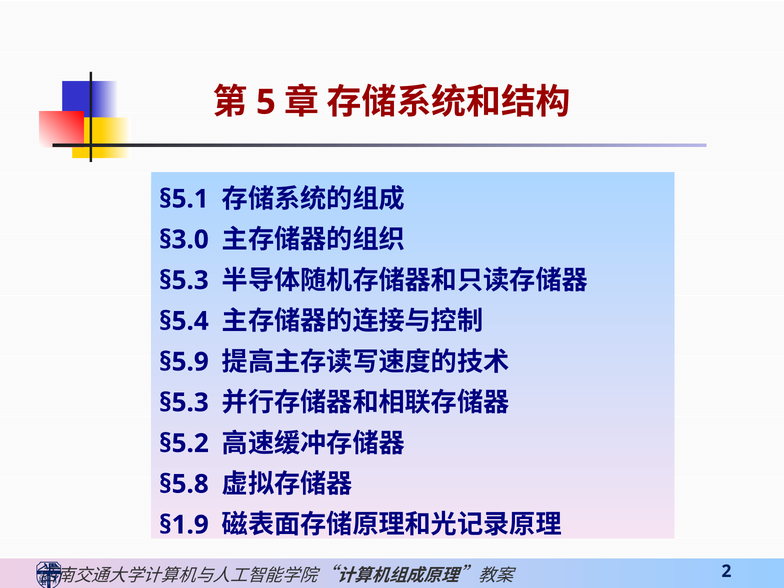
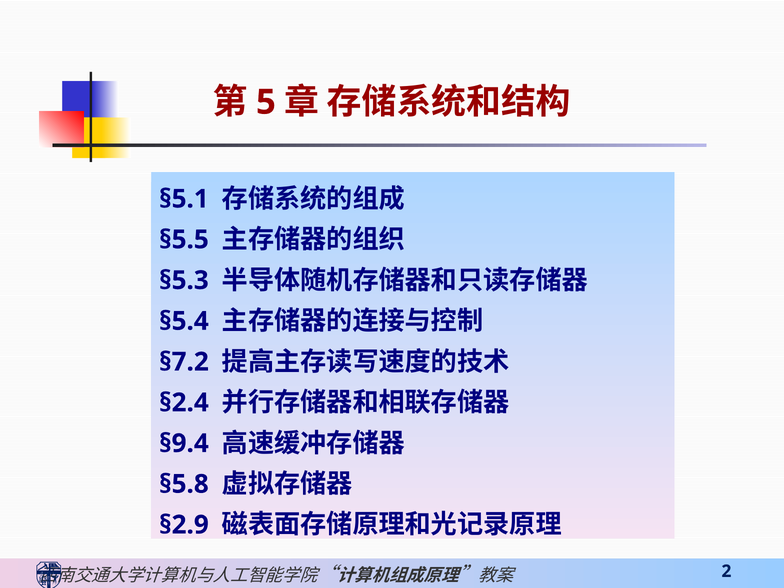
§3.0: §3.0 -> §5.5 (184, 240)
§5.9: §5.9 -> §7.2 (184, 362)
§5.3: §5.3 -> §2.4 (184, 403)
§5.2: §5.2 -> §9.4 (184, 443)
§1.9: §1.9 -> §2.9 (184, 525)
